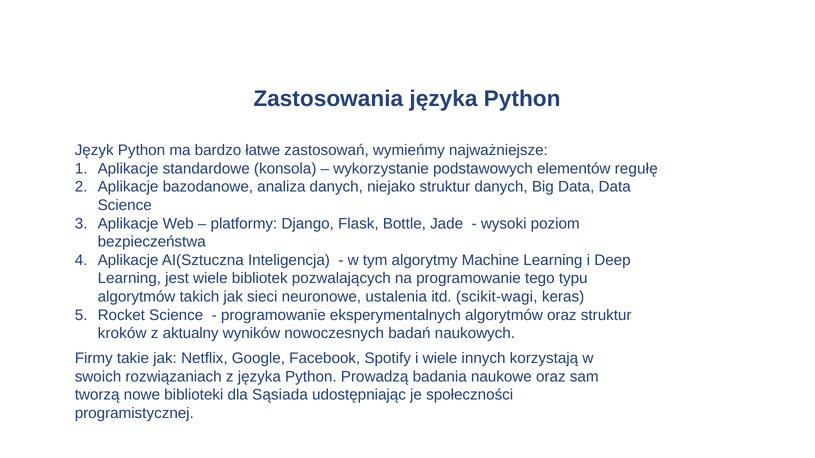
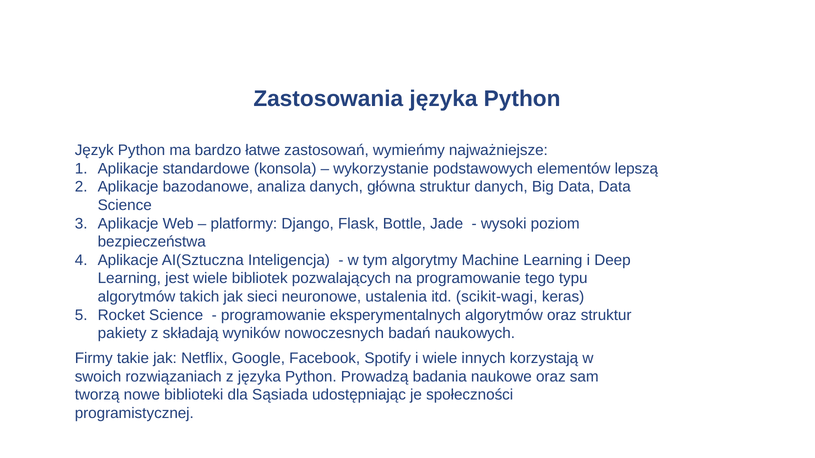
regułę: regułę -> lepszą (636, 169)
niejako: niejako -> główna (391, 187)
kroków: kroków -> pakiety (122, 334)
aktualny: aktualny -> składają (191, 334)
